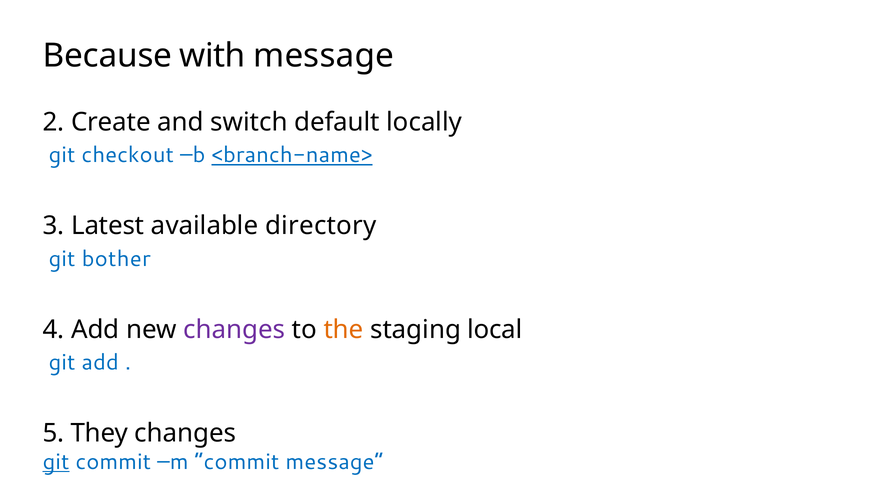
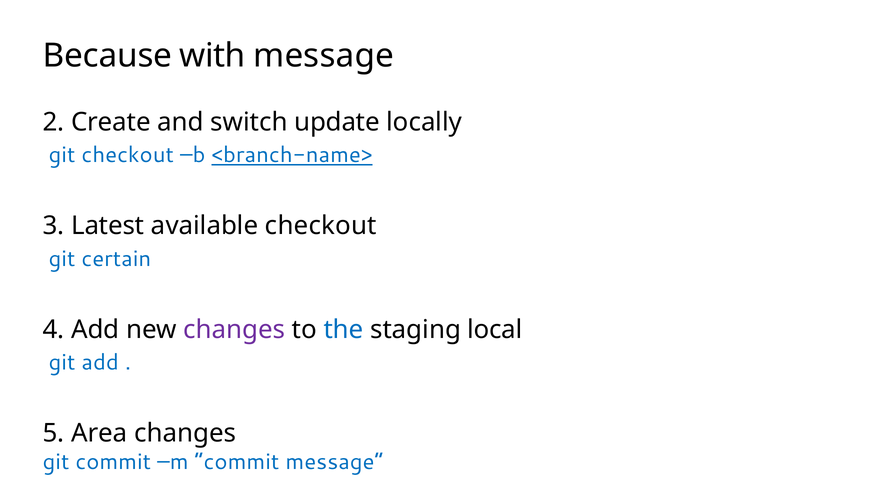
default: default -> update (337, 122)
available directory: directory -> checkout (321, 226)
bother: bother -> certain (116, 259)
the colour: orange -> blue (344, 330)
They: They -> Area (99, 433)
git underline: present -> none (56, 462)
